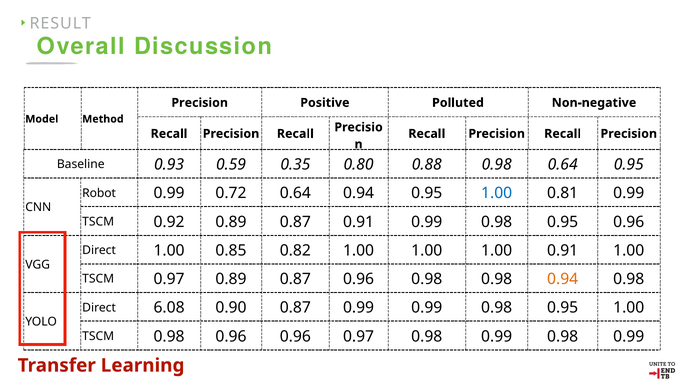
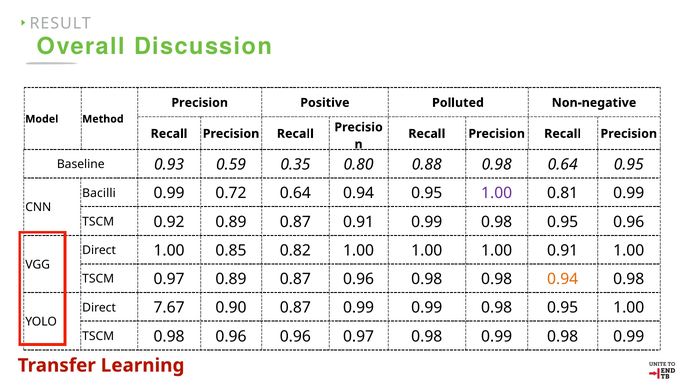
Robot: Robot -> Bacilli (99, 193)
1.00 colour: blue -> purple (497, 193)
6.08: 6.08 -> 7.67 (169, 308)
